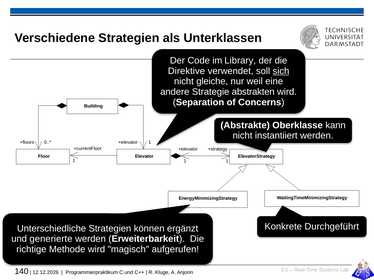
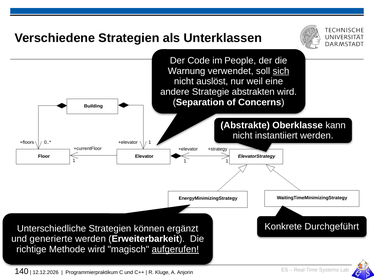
Library: Library -> People (240, 61)
Direktive: Direktive -> Warnung (187, 71)
gleiche: gleiche -> auslöst (212, 82)
aufgerufen underline: none -> present (175, 250)
